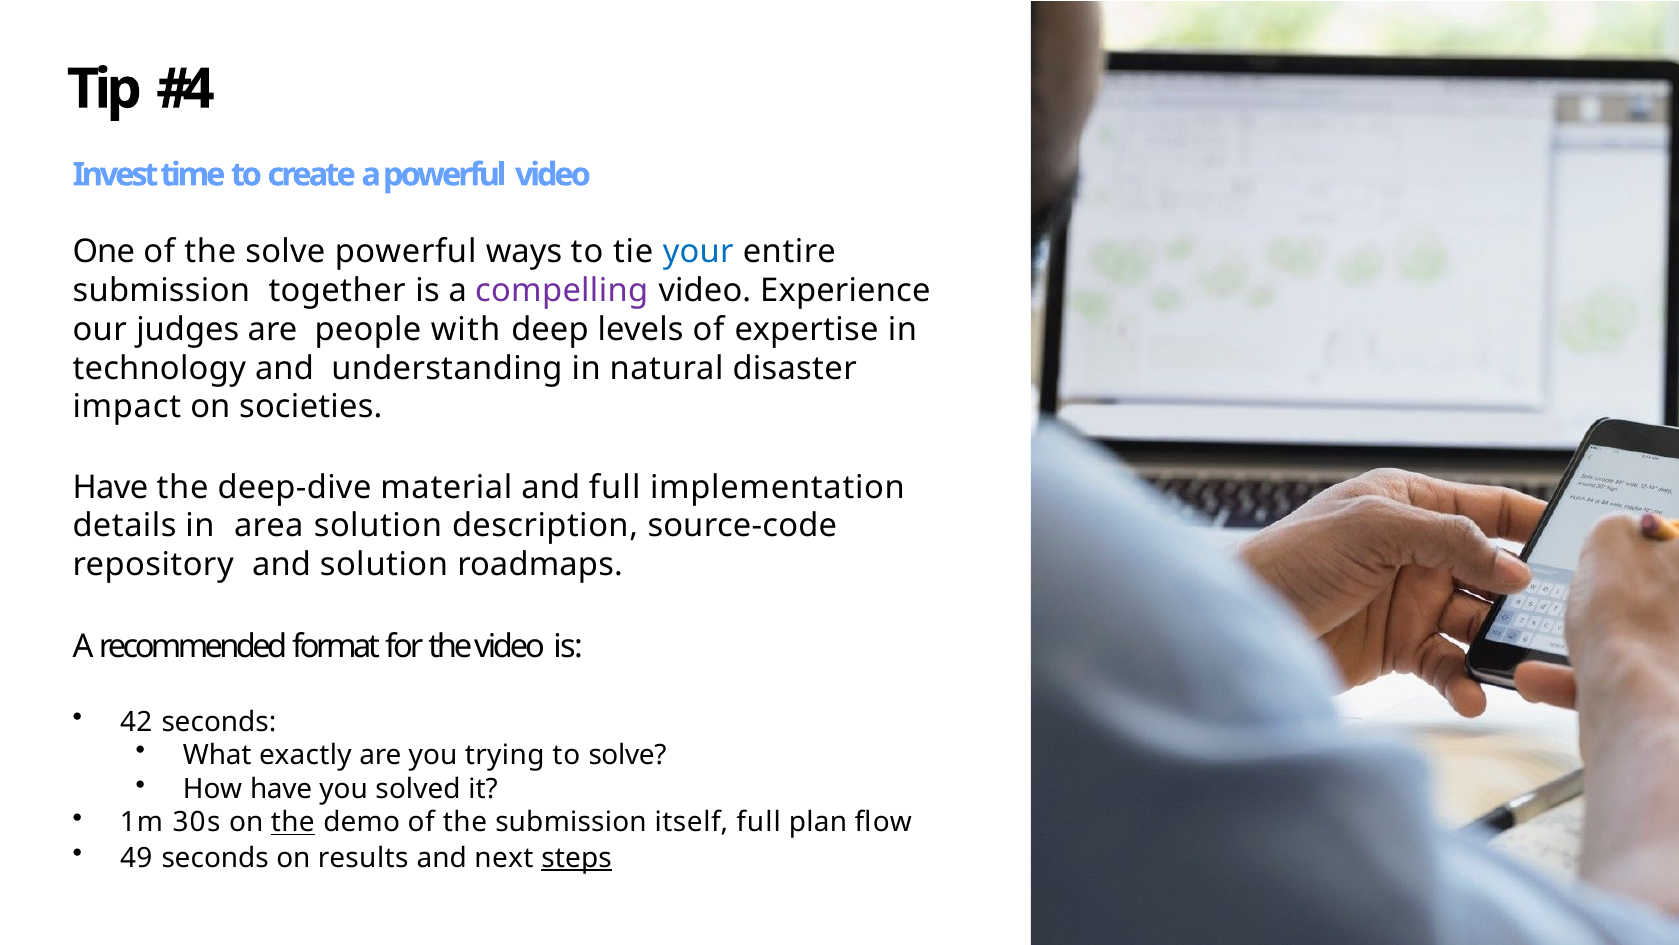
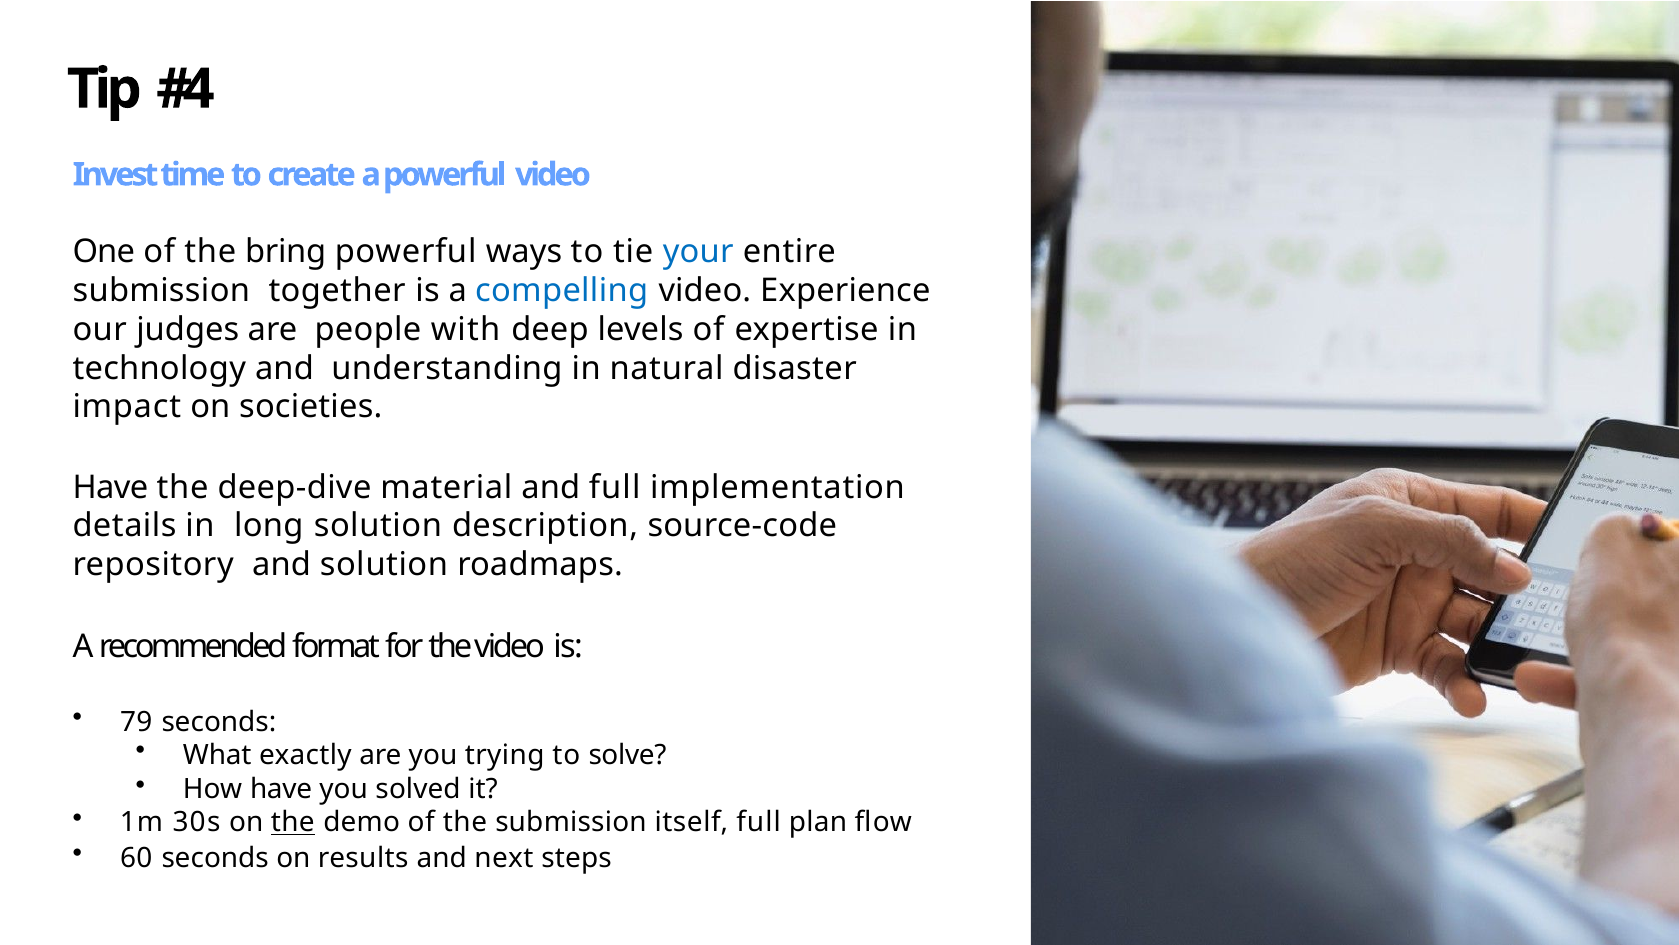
the solve: solve -> bring (286, 252)
compelling colour: purple -> blue (562, 290)
area: area -> long (269, 526)
42: 42 -> 79 (136, 721)
49: 49 -> 60 (136, 857)
steps underline: present -> none (577, 857)
